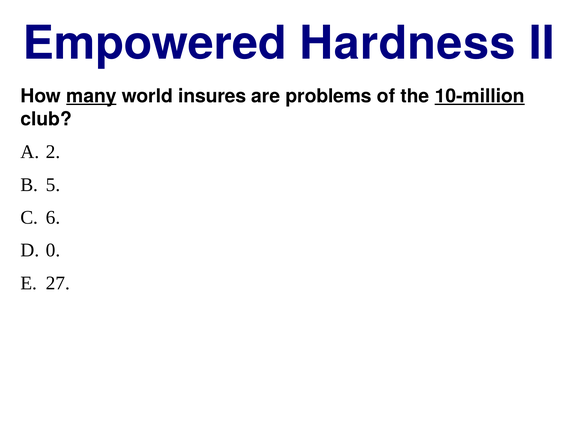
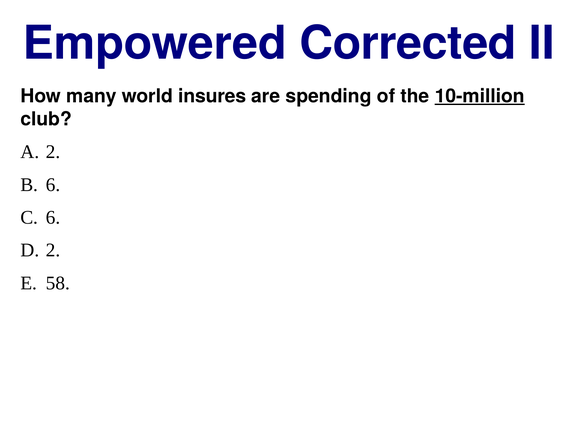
Hardness: Hardness -> Corrected (408, 43)
many underline: present -> none (91, 96)
problems: problems -> spending (329, 96)
5: 5 -> 6 (53, 185)
0: 0 -> 2 (53, 250)
27: 27 -> 58 (58, 283)
